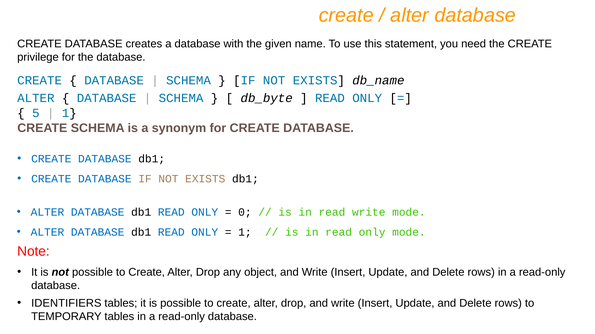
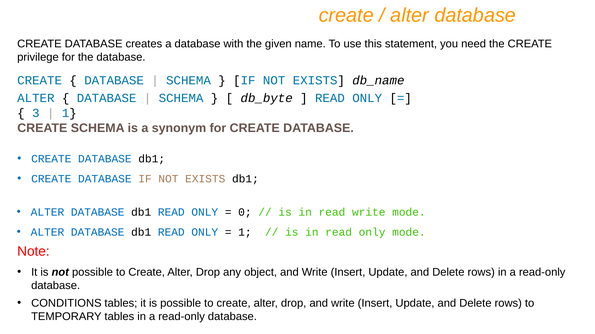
5: 5 -> 3 (36, 113)
IDENTIFIERS: IDENTIFIERS -> CONDITIONS (66, 304)
